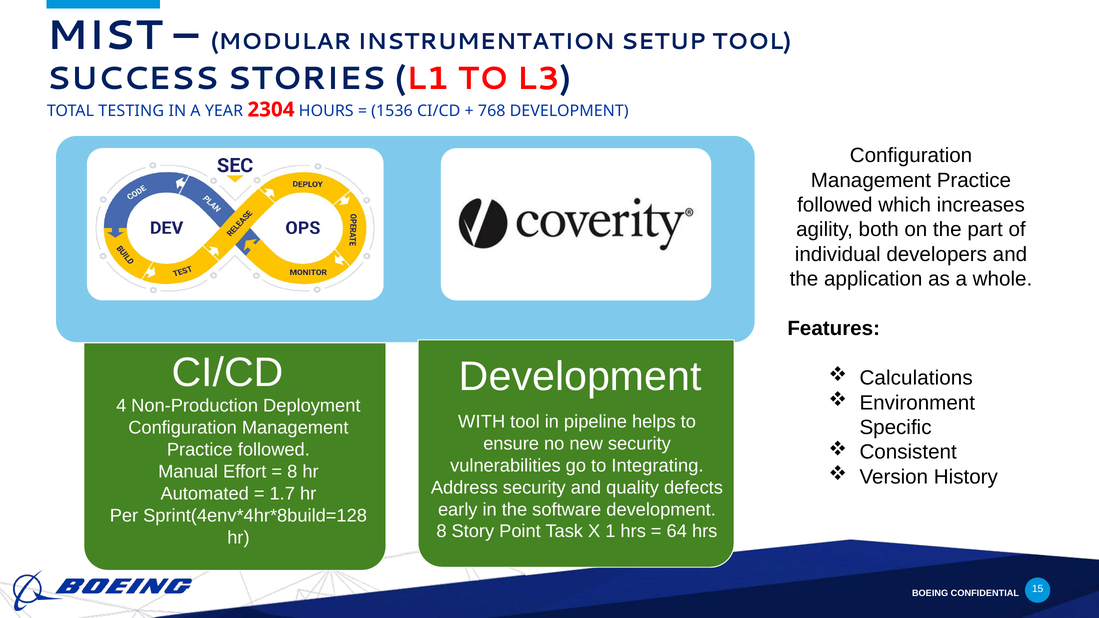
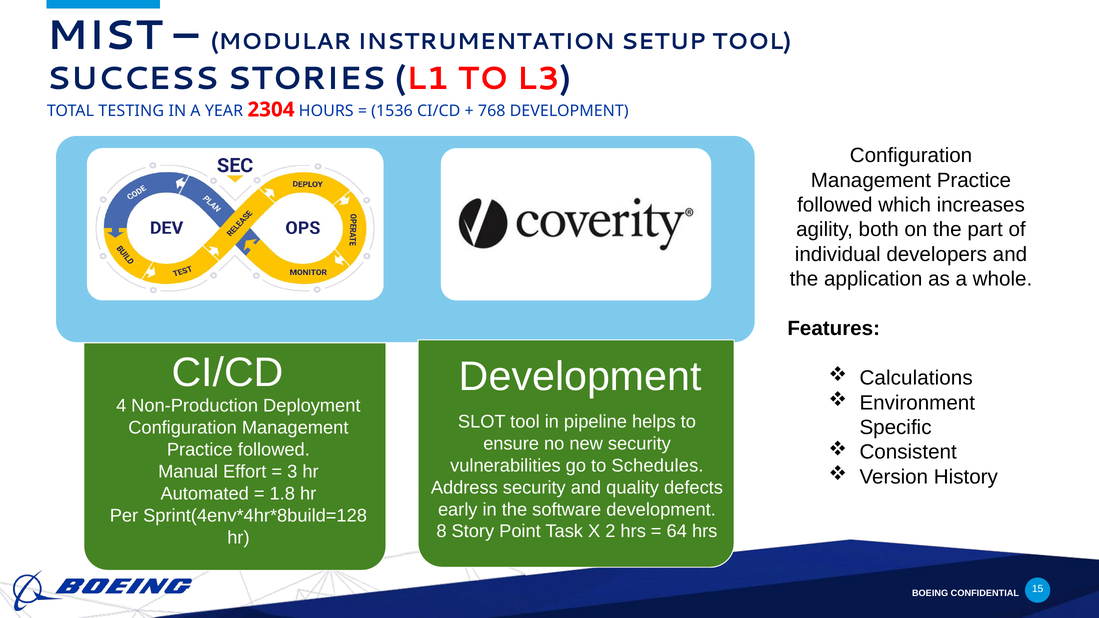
WITH: WITH -> SLOT (482, 422)
Integrating: Integrating -> Schedules (657, 466)
8: 8 -> 3 (292, 472)
1.7: 1.7 -> 1.8 (282, 494)
1: 1 -> 2 (610, 532)
